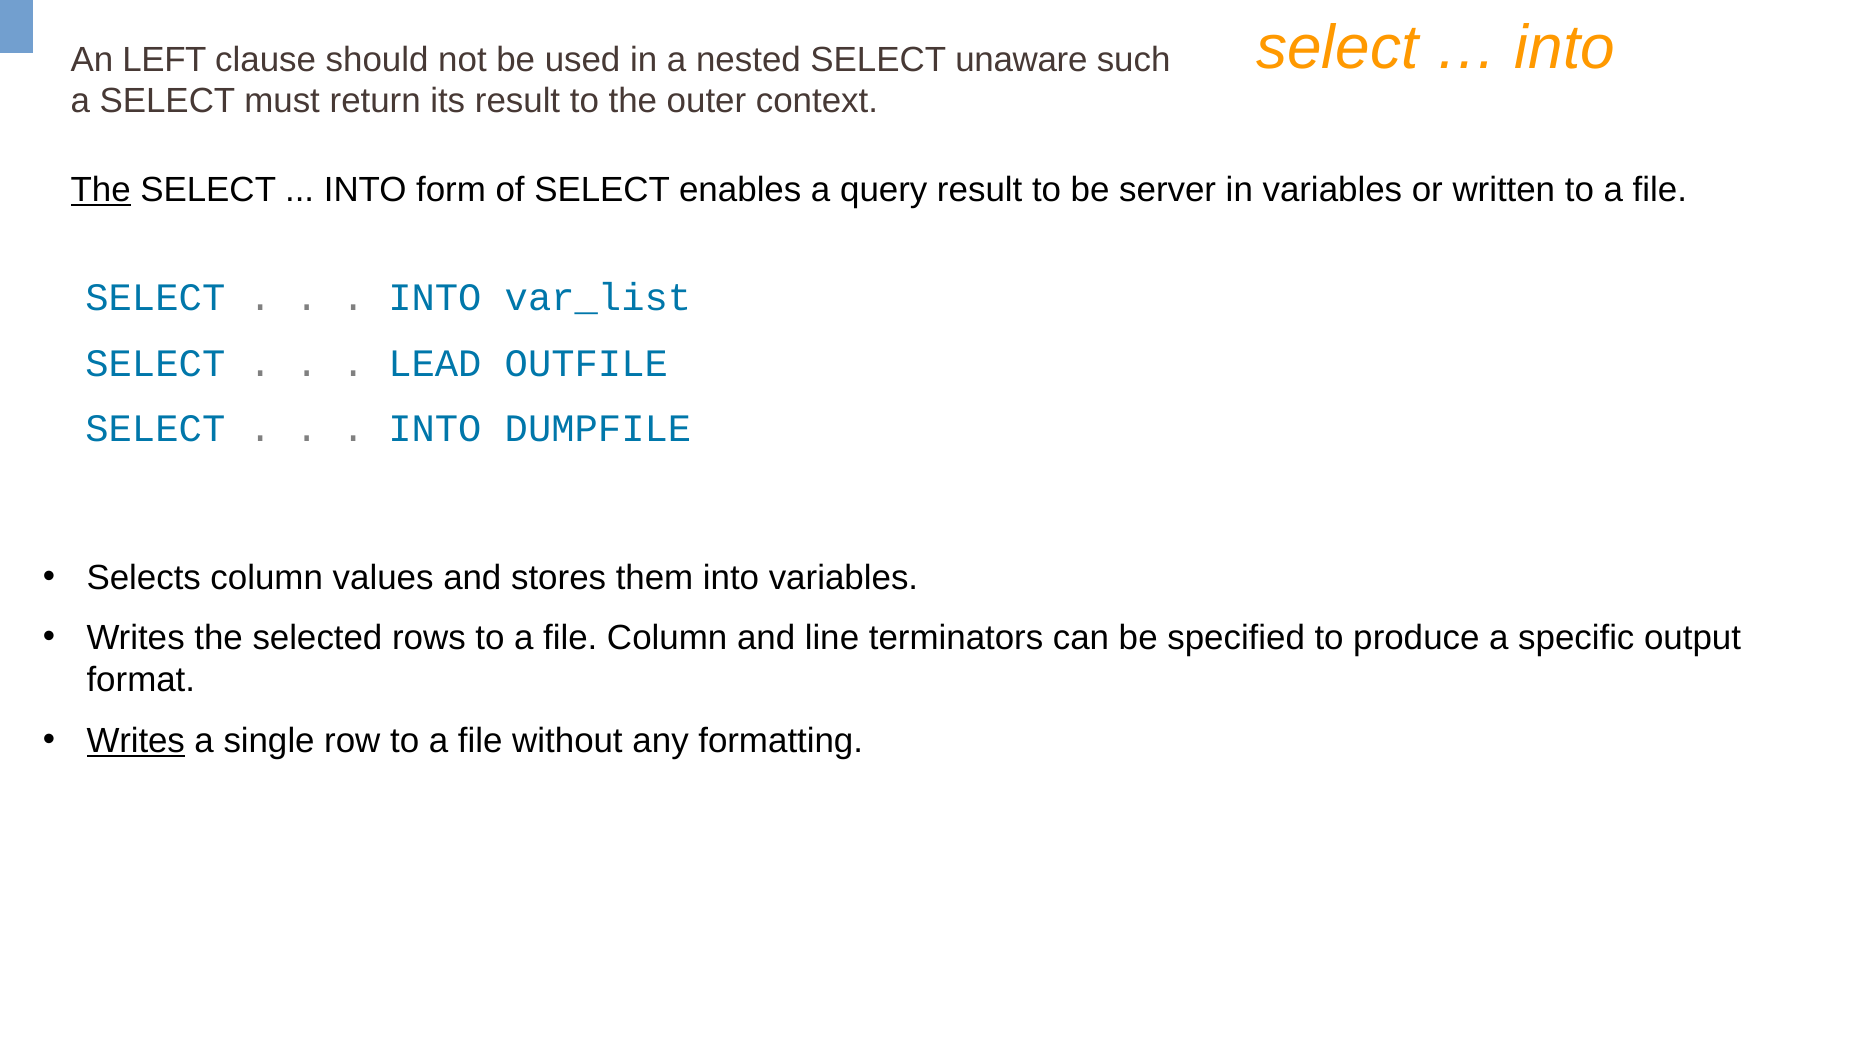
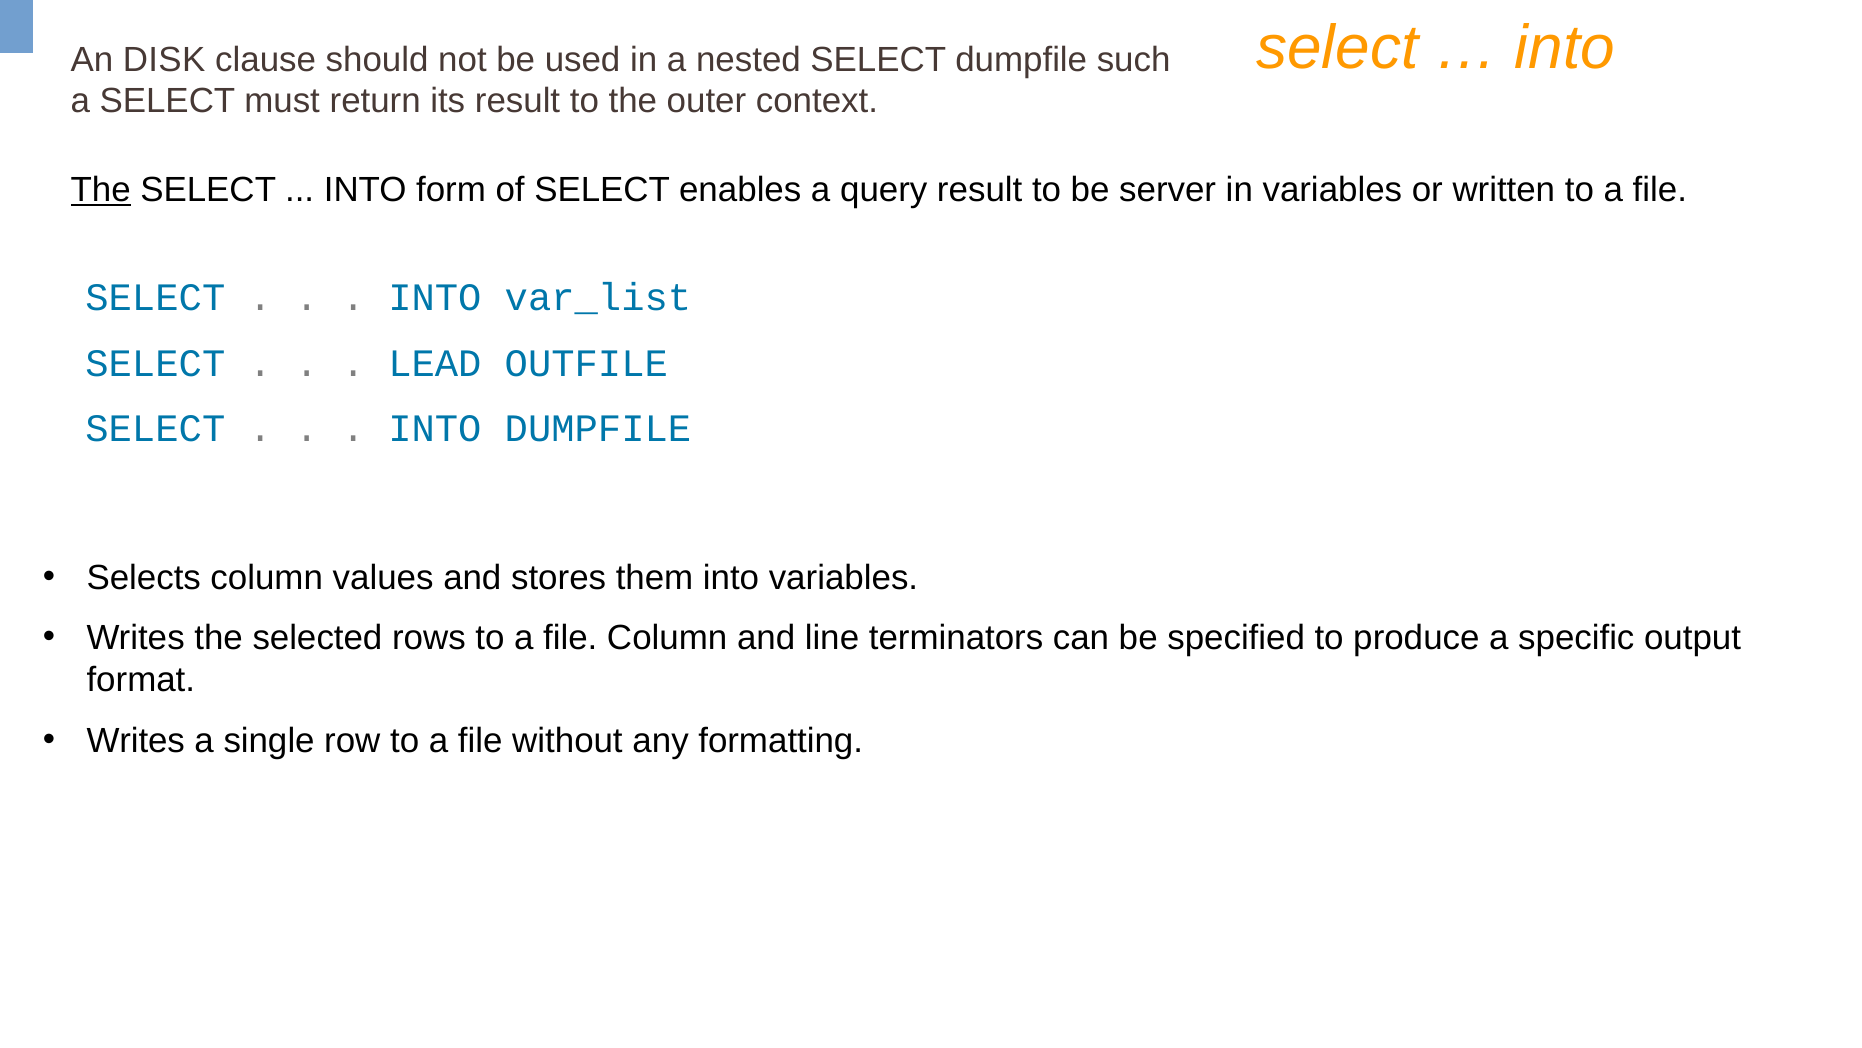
LEFT: LEFT -> DISK (164, 60)
SELECT unaware: unaware -> dumpfile (1021, 60)
Writes underline: present -> none (136, 740)
